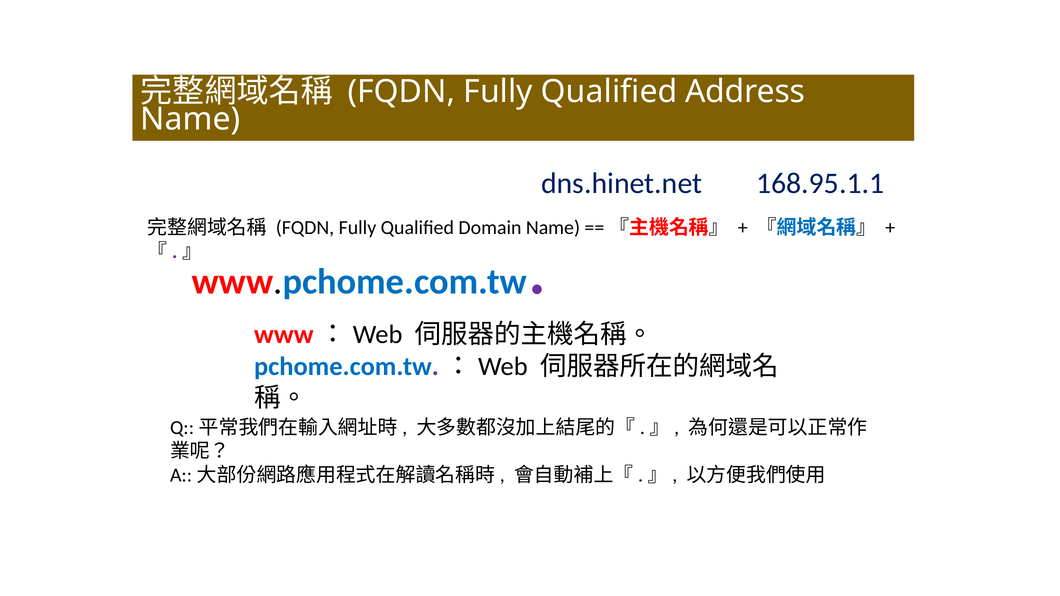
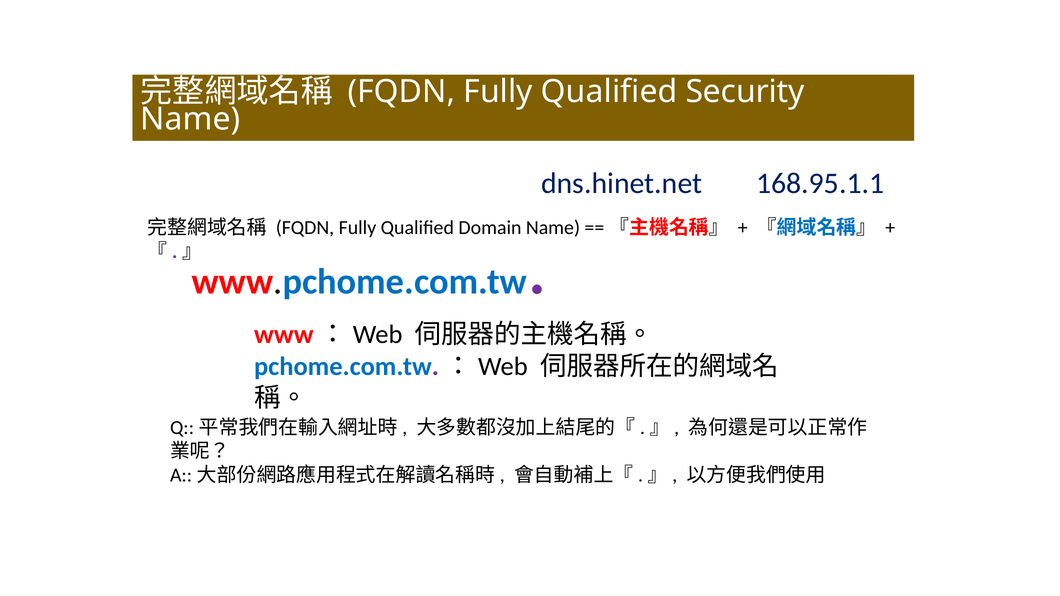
Address: Address -> Security (745, 92)
